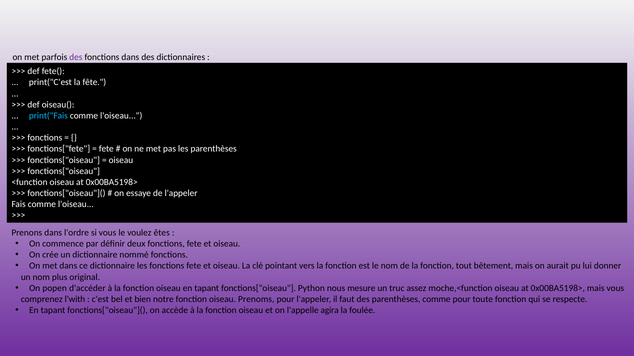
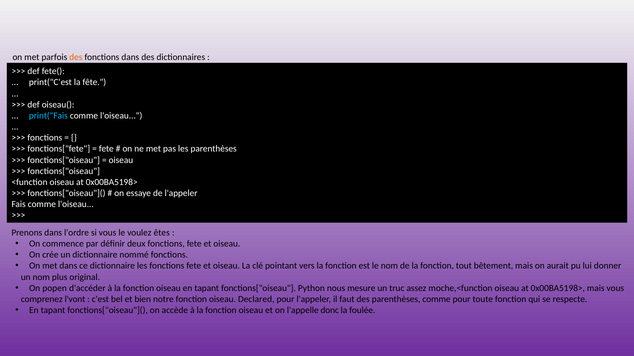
des colour: purple -> orange (76, 57)
l'with: l'with -> l'vont (75, 300)
Prenoms: Prenoms -> Declared (256, 300)
agira: agira -> donc (330, 311)
